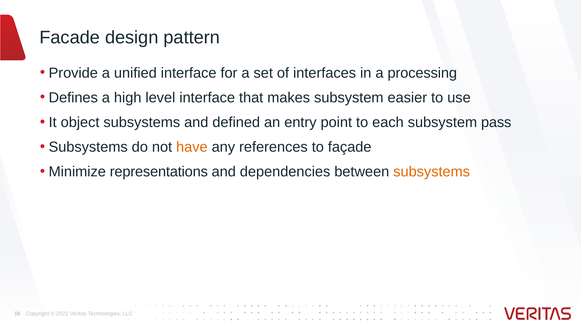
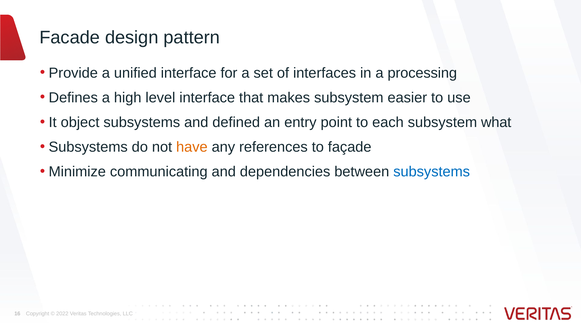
pass: pass -> what (496, 122)
representations: representations -> communicating (159, 172)
subsystems colour: orange -> blue (432, 172)
